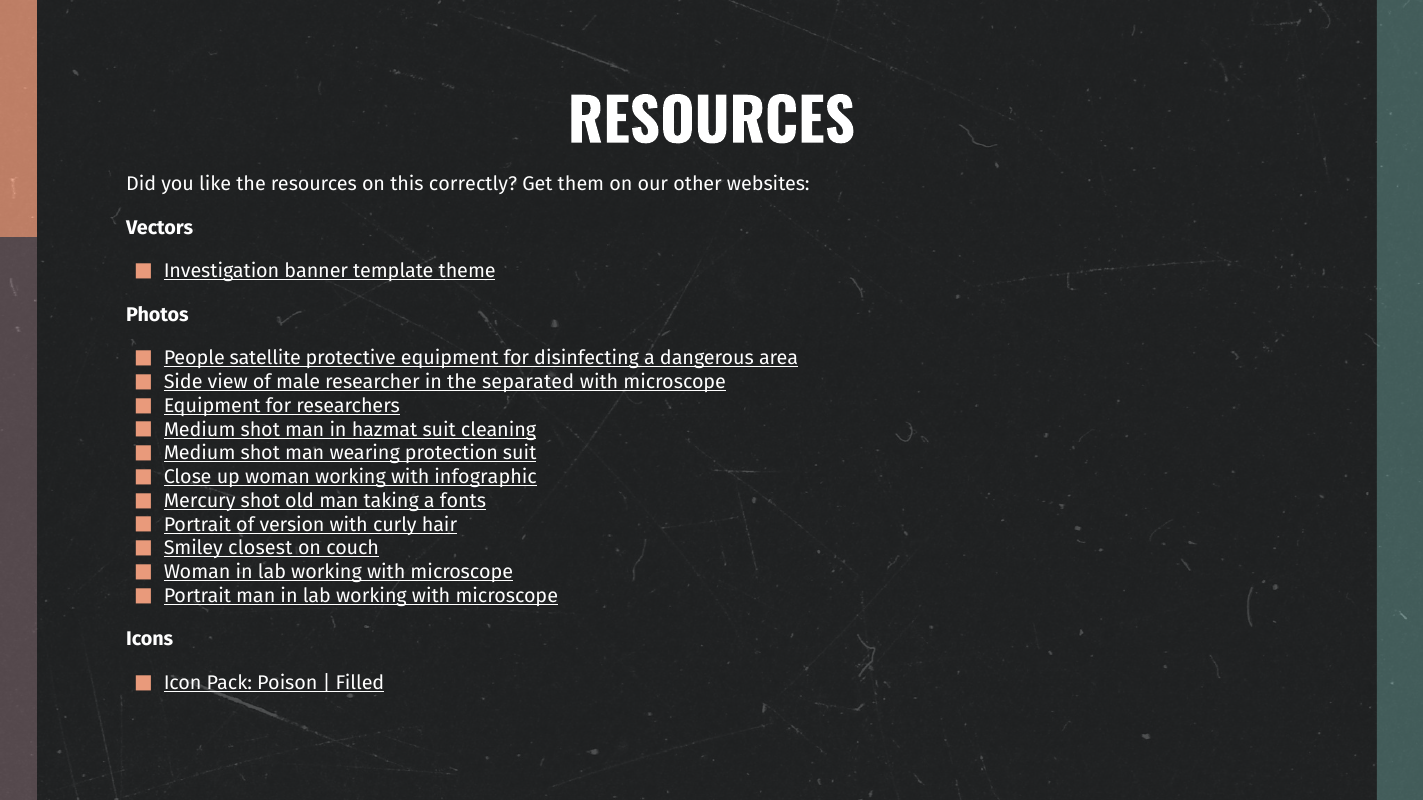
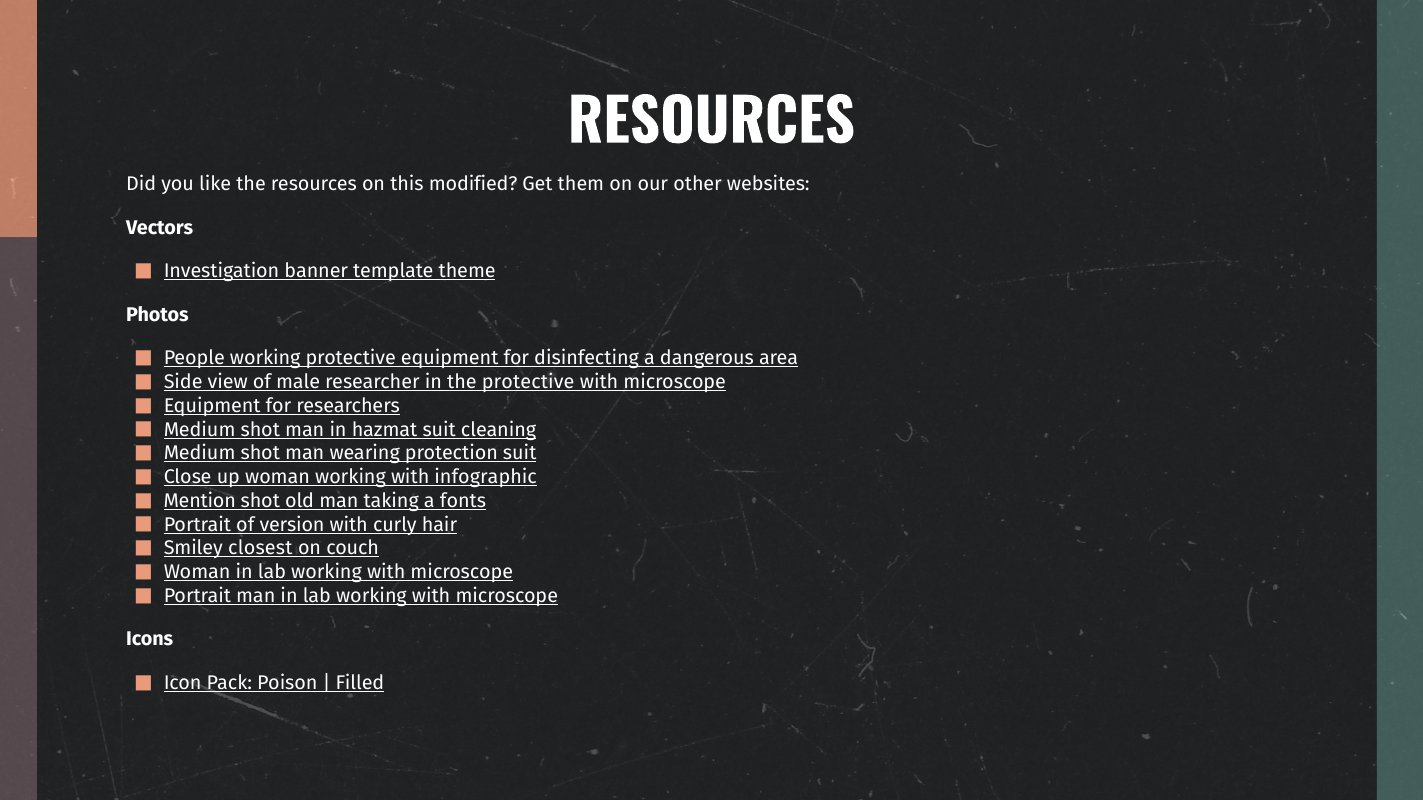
correctly: correctly -> modified (473, 185)
People satellite: satellite -> working (265, 359)
the separated: separated -> protective (528, 382)
Mercury: Mercury -> Mention (200, 501)
